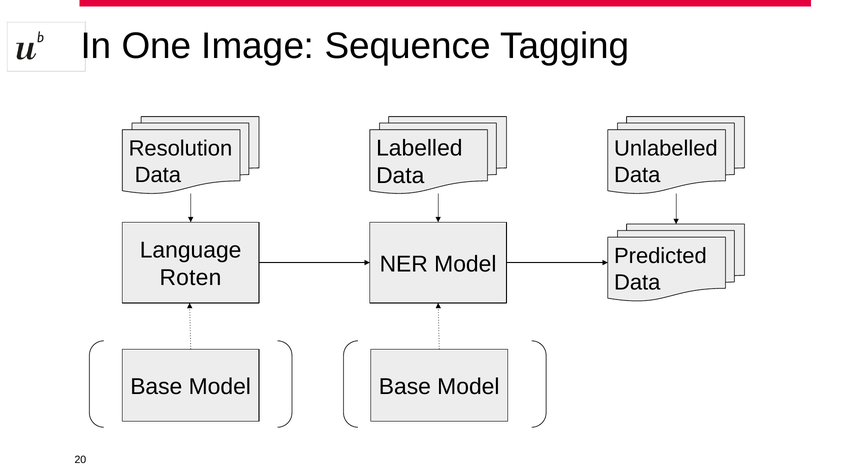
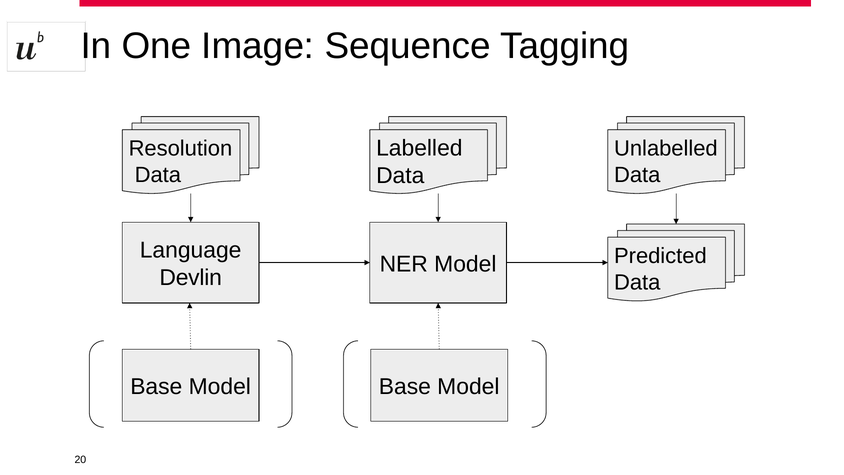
Roten: Roten -> Devlin (191, 278)
